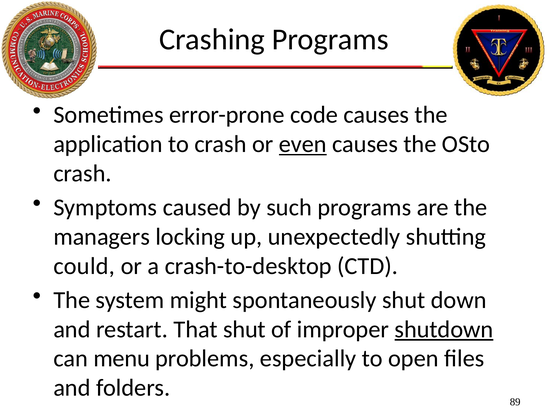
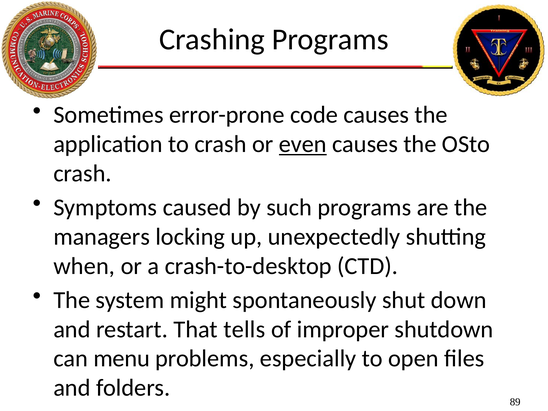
could: could -> when (84, 266)
That shut: shut -> tells (244, 329)
shutdown underline: present -> none (444, 329)
